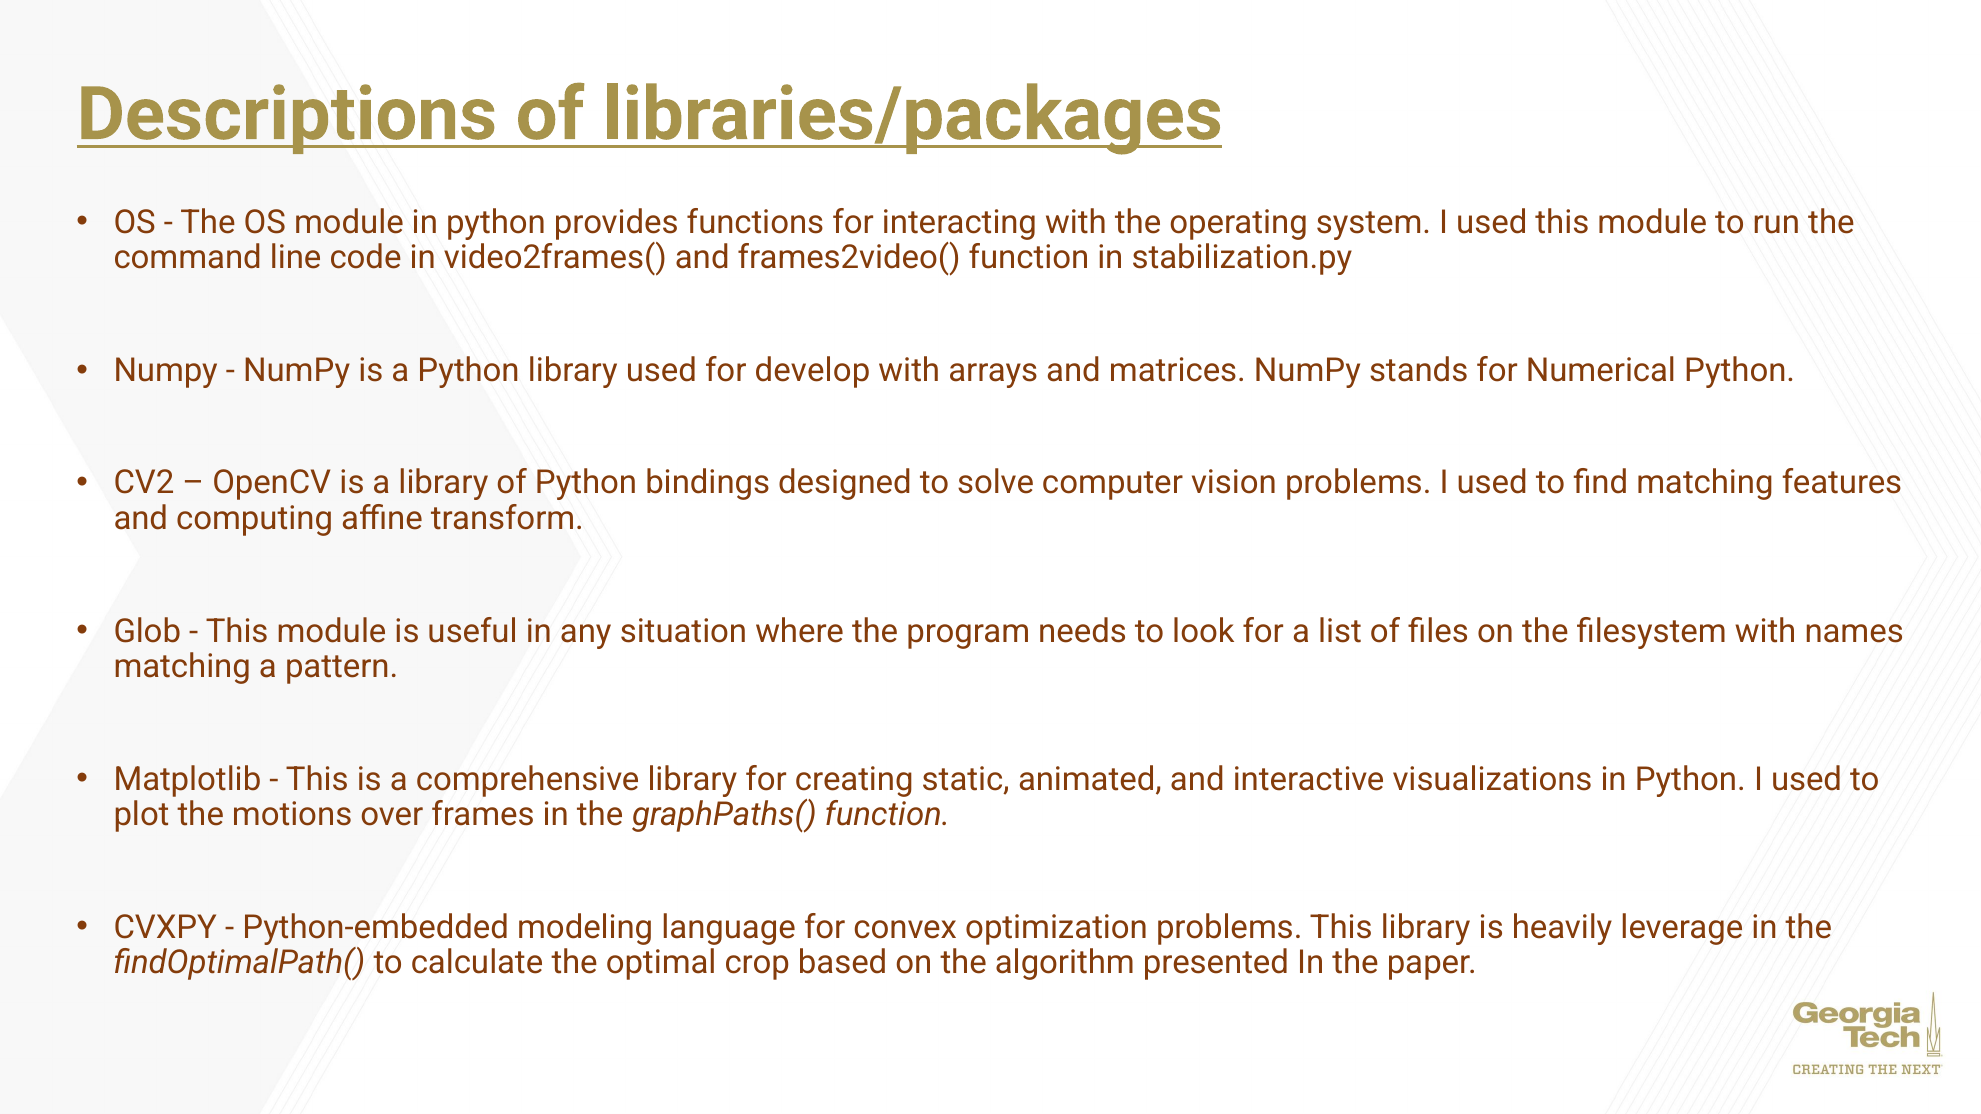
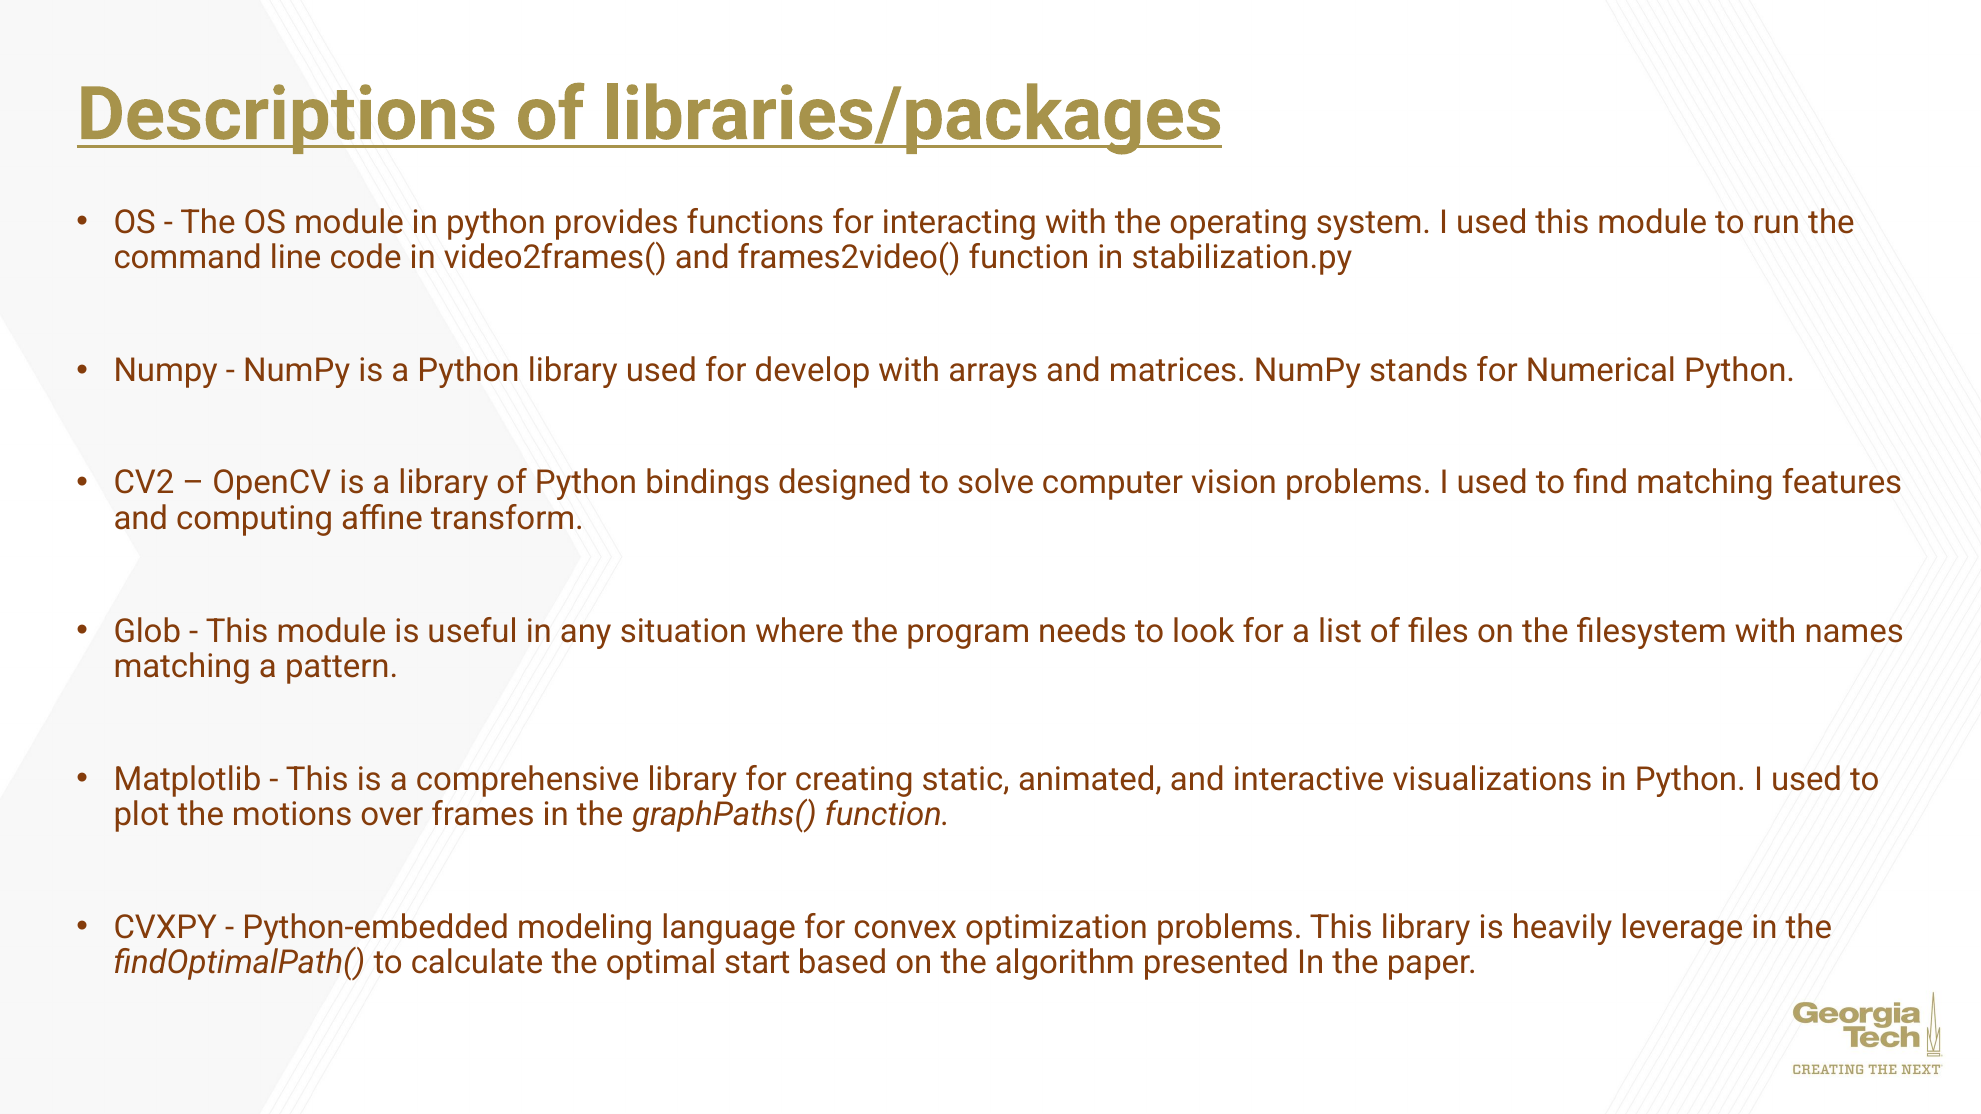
crop: crop -> start (757, 963)
